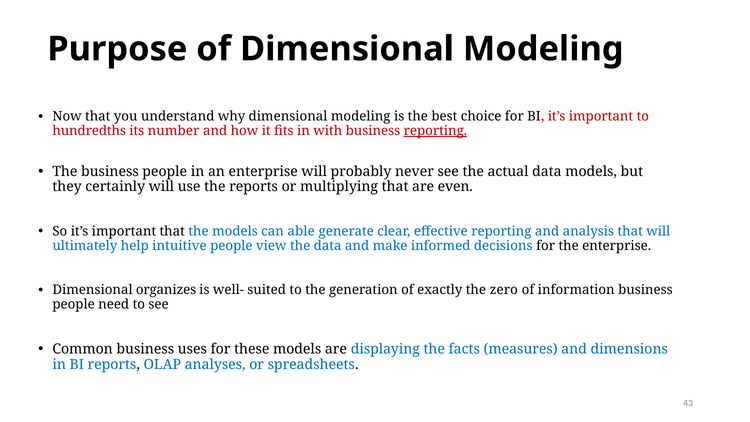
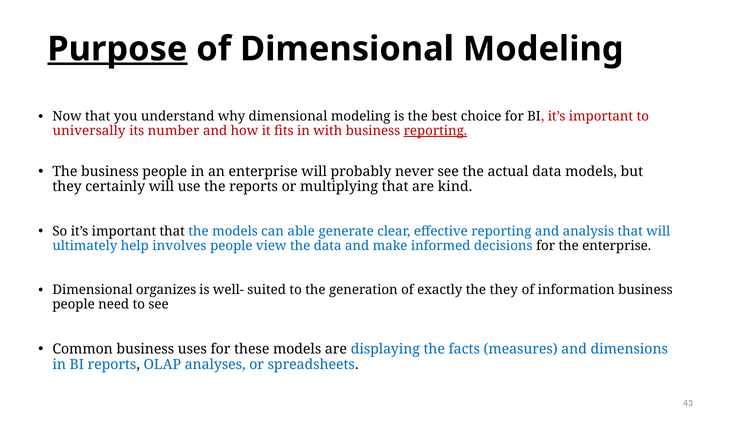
Purpose underline: none -> present (117, 49)
hundredths: hundredths -> universally (89, 131)
even: even -> kind (455, 187)
intuitive: intuitive -> involves (179, 246)
the zero: zero -> they (504, 290)
